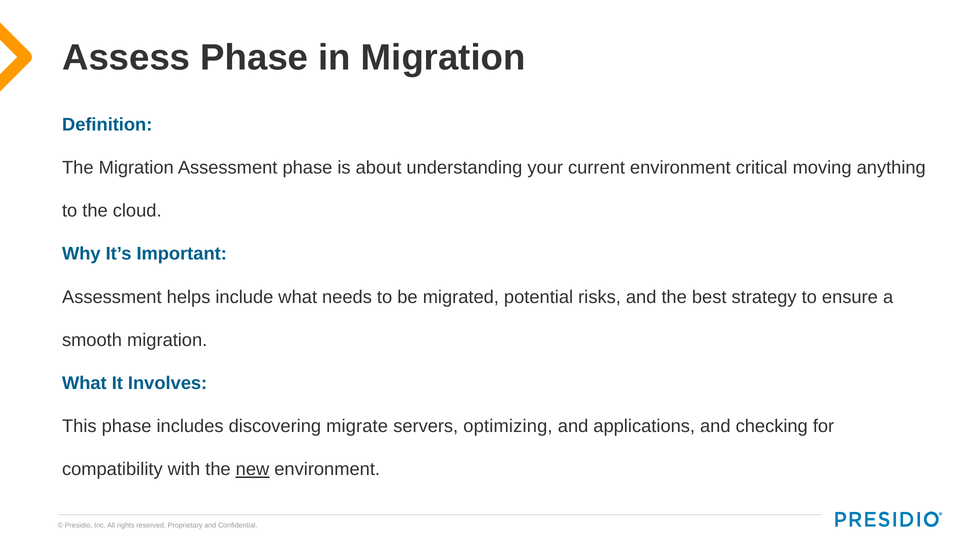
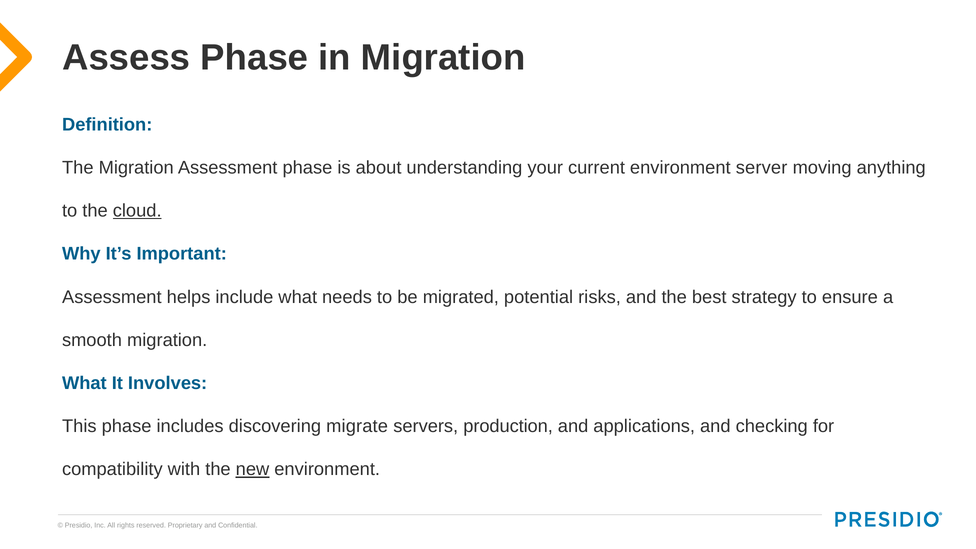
critical: critical -> server (762, 168)
cloud underline: none -> present (137, 211)
optimizing: optimizing -> production (508, 426)
